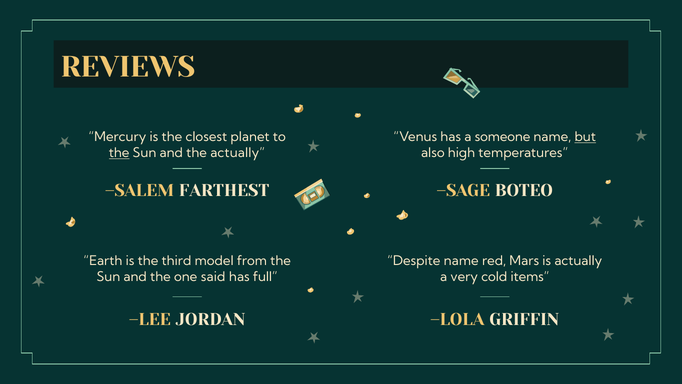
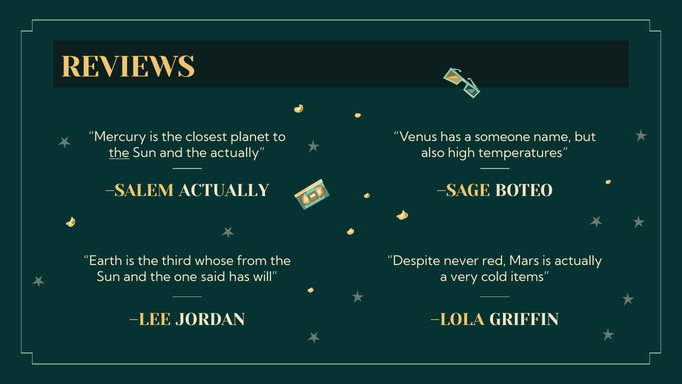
but underline: present -> none (585, 137)
SALEM FARTHEST: FARTHEST -> ACTUALLY (224, 190)
model: model -> whose (214, 261)
Despite name: name -> never (461, 261)
full: full -> will (265, 277)
